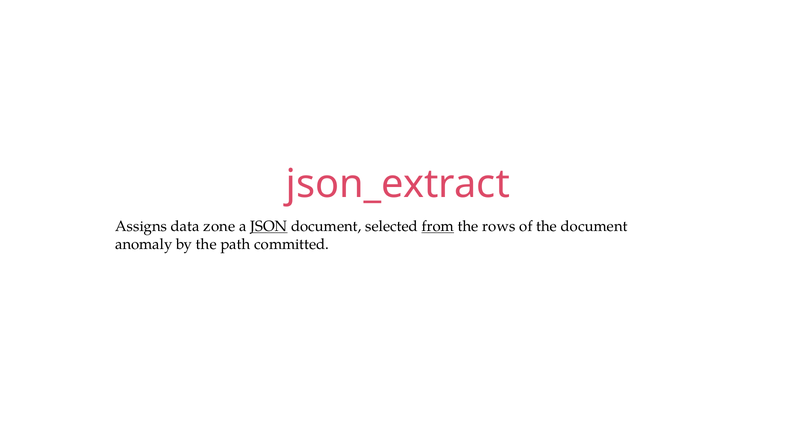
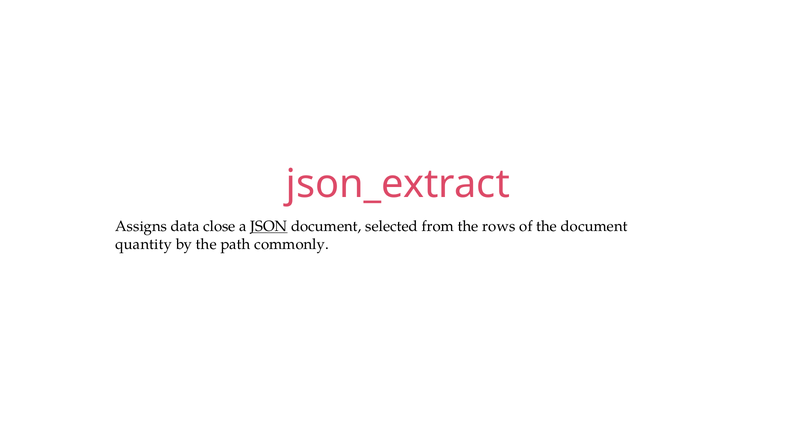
zone: zone -> close (220, 226)
from underline: present -> none (438, 226)
anomaly: anomaly -> quantity (144, 244)
committed: committed -> commonly (292, 244)
